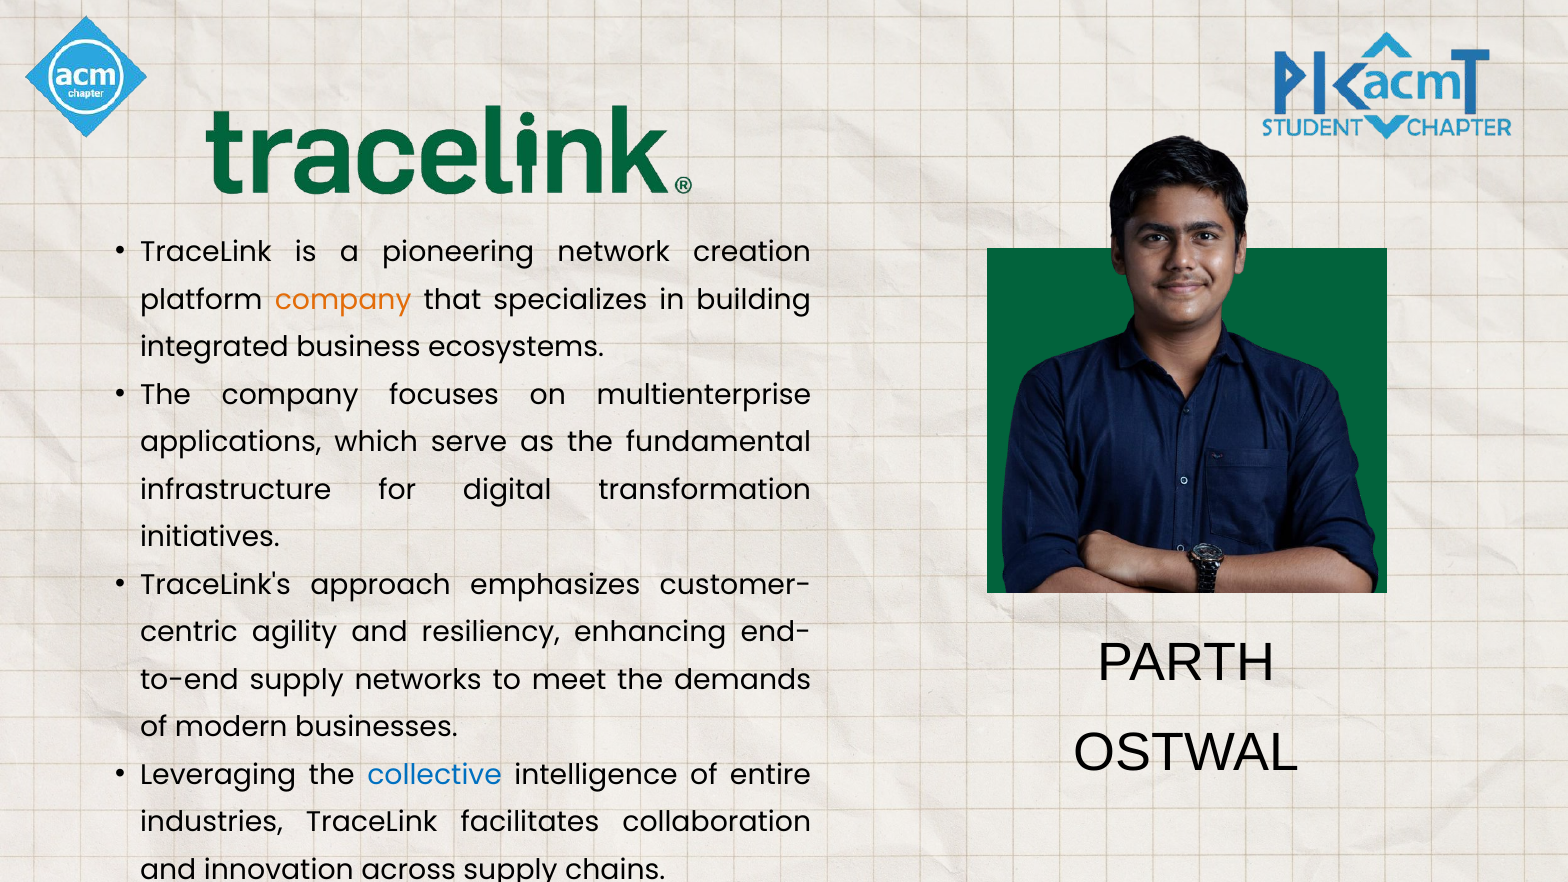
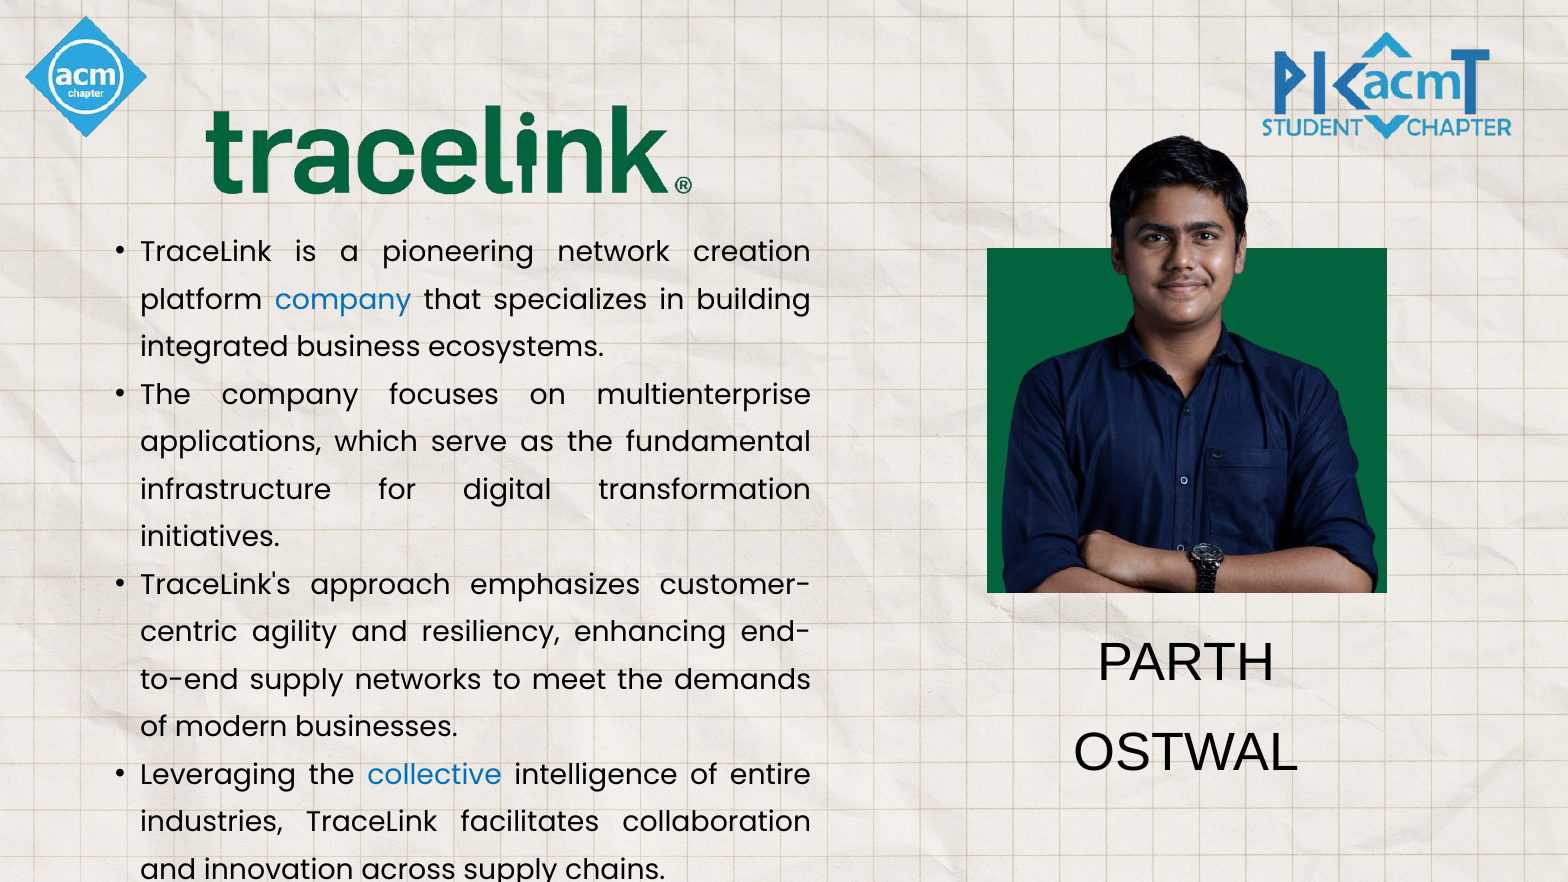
company colour: orange -> blue (343, 300)
